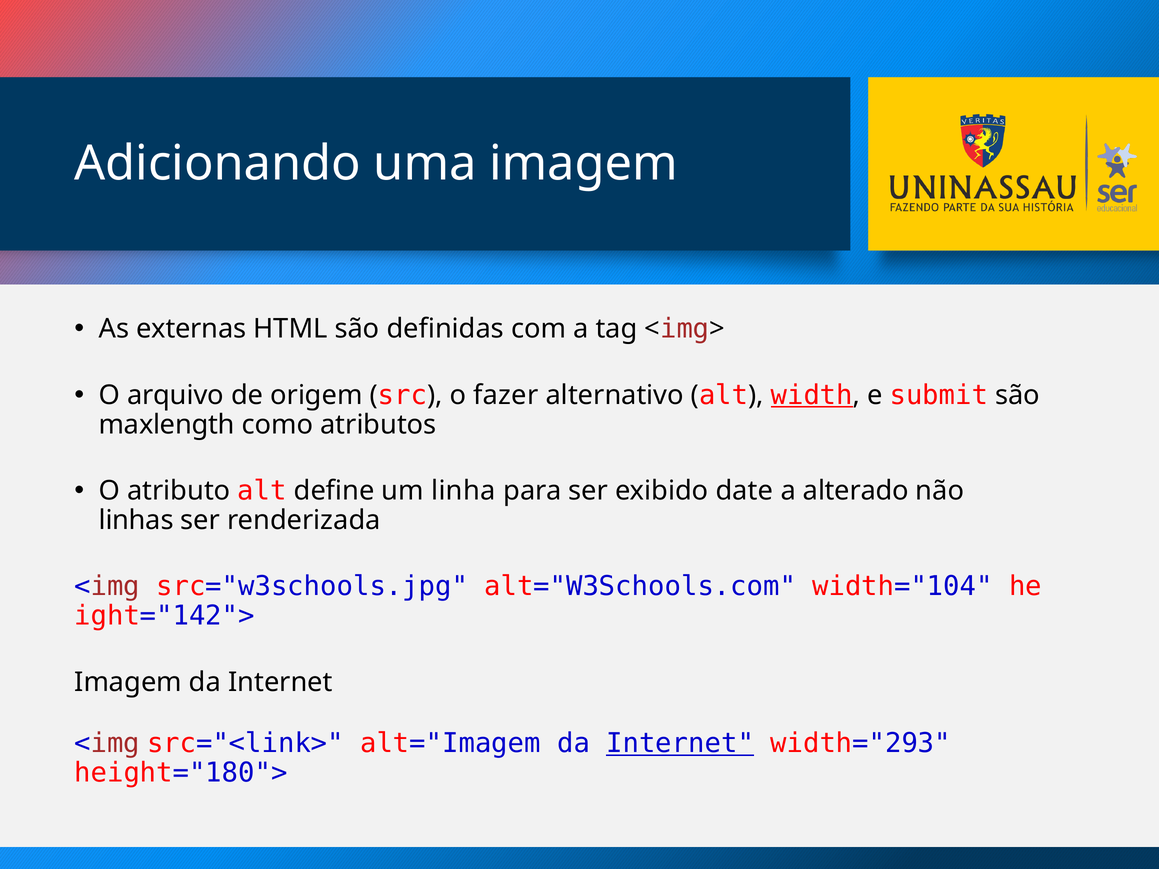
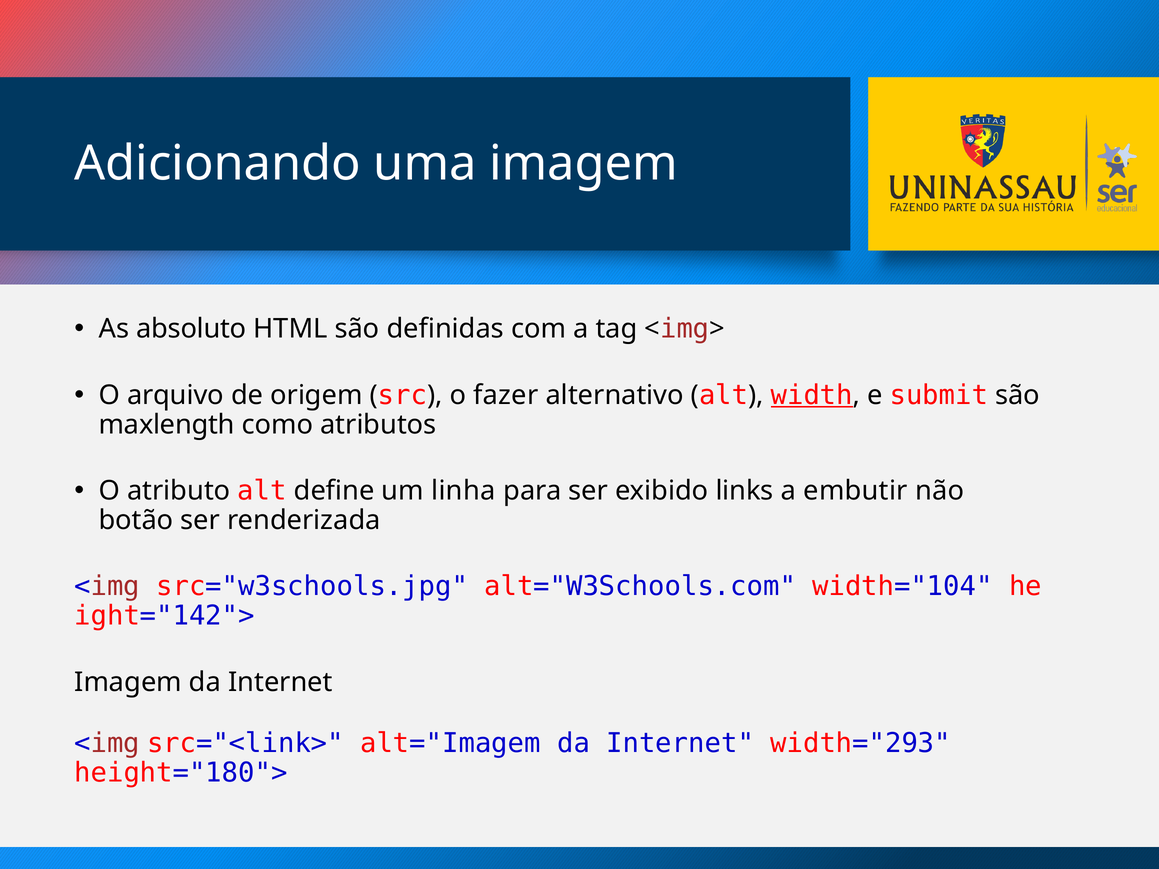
externas: externas -> absoluto (191, 329)
date: date -> links (745, 491)
alterado: alterado -> embutir (856, 491)
linhas: linhas -> botão (136, 520)
Internet underline: present -> none (680, 744)
